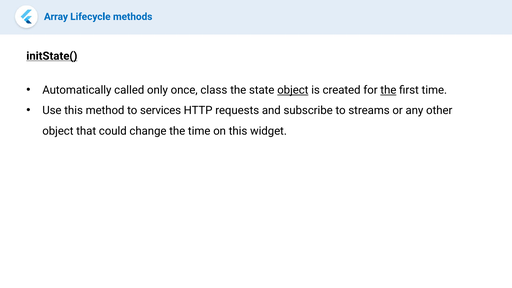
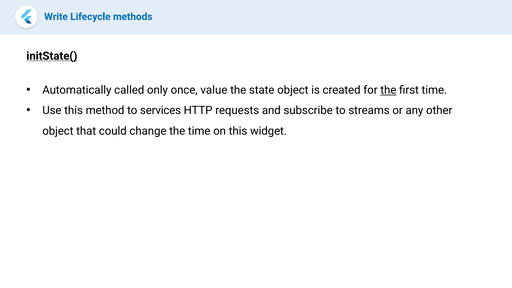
Array: Array -> Write (56, 17)
class: class -> value (214, 90)
object underline: present -> none (293, 90)
